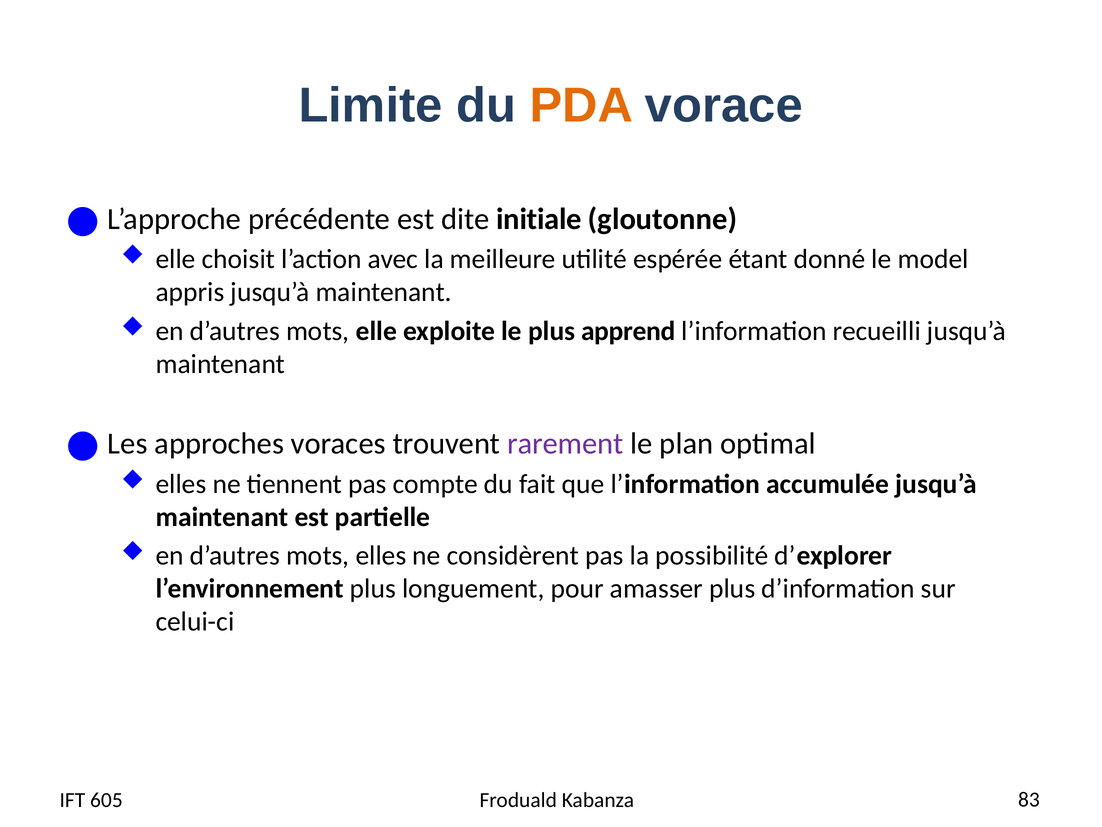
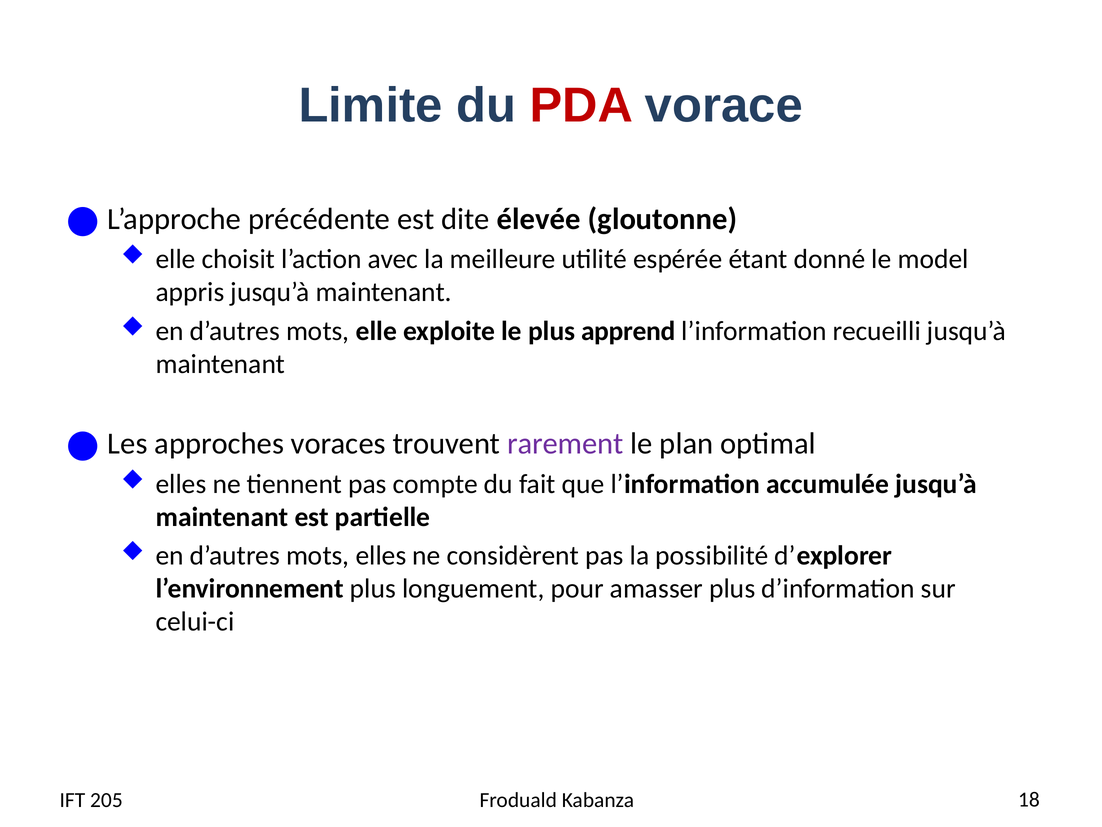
PDA colour: orange -> red (581, 105)
initiale: initiale -> élevée (539, 219)
605: 605 -> 205 (106, 799)
83: 83 -> 18 (1029, 799)
